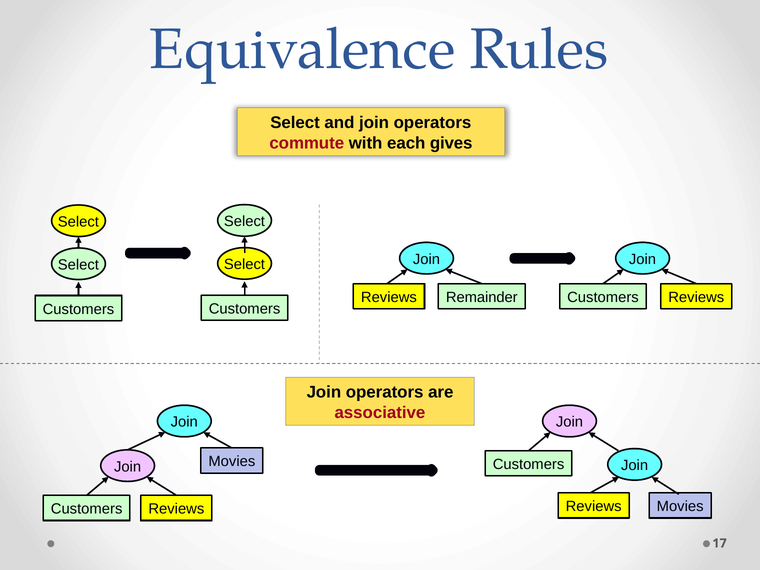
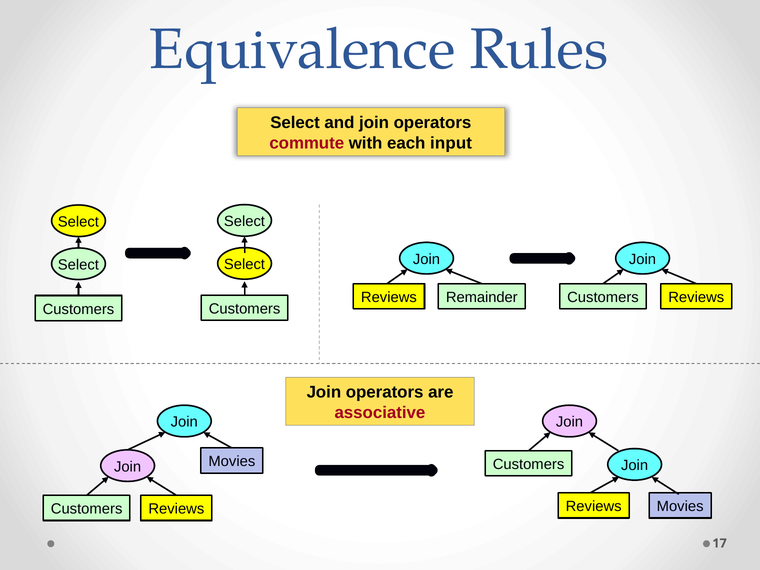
gives: gives -> input (451, 143)
